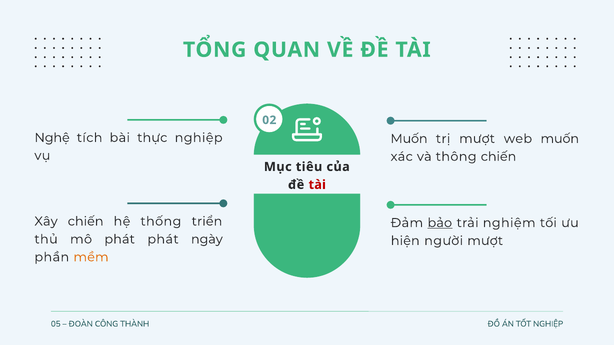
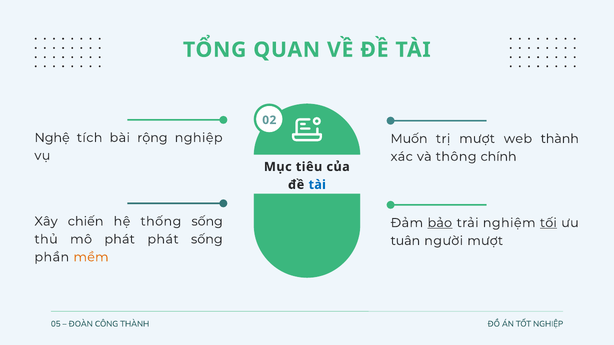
thực: thực -> rộng (152, 138)
web muốn: muốn -> thành (560, 139)
thông chiến: chiến -> chính (499, 157)
tài colour: red -> blue (317, 185)
thống triển: triển -> sống (207, 222)
tối underline: none -> present (548, 223)
phát ngày: ngày -> sống (207, 239)
hiện: hiện -> tuân (405, 241)
